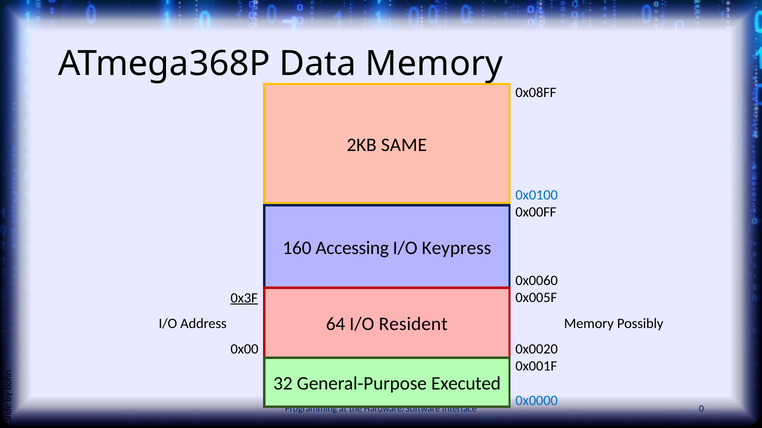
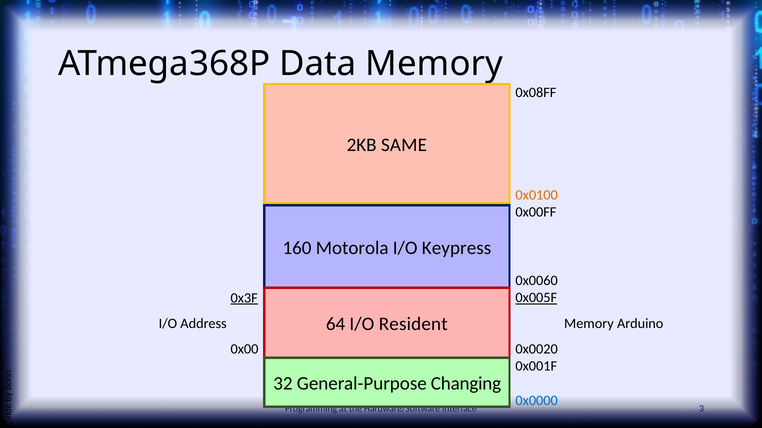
0x0100 colour: blue -> orange (537, 195)
Accessing: Accessing -> Motorola (352, 248)
0x005F underline: none -> present (536, 298)
Possibly: Possibly -> Arduino (640, 324)
Executed: Executed -> Changing (466, 384)
0: 0 -> 3 (702, 409)
